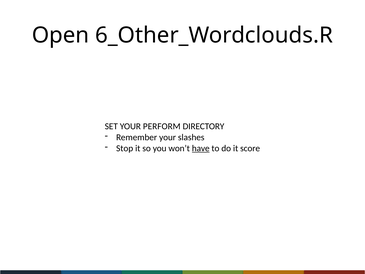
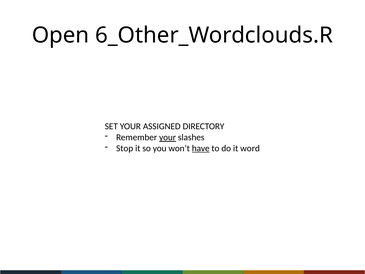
PERFORM: PERFORM -> ASSIGNED (162, 126)
your underline: none -> present (168, 137)
score: score -> word (250, 148)
